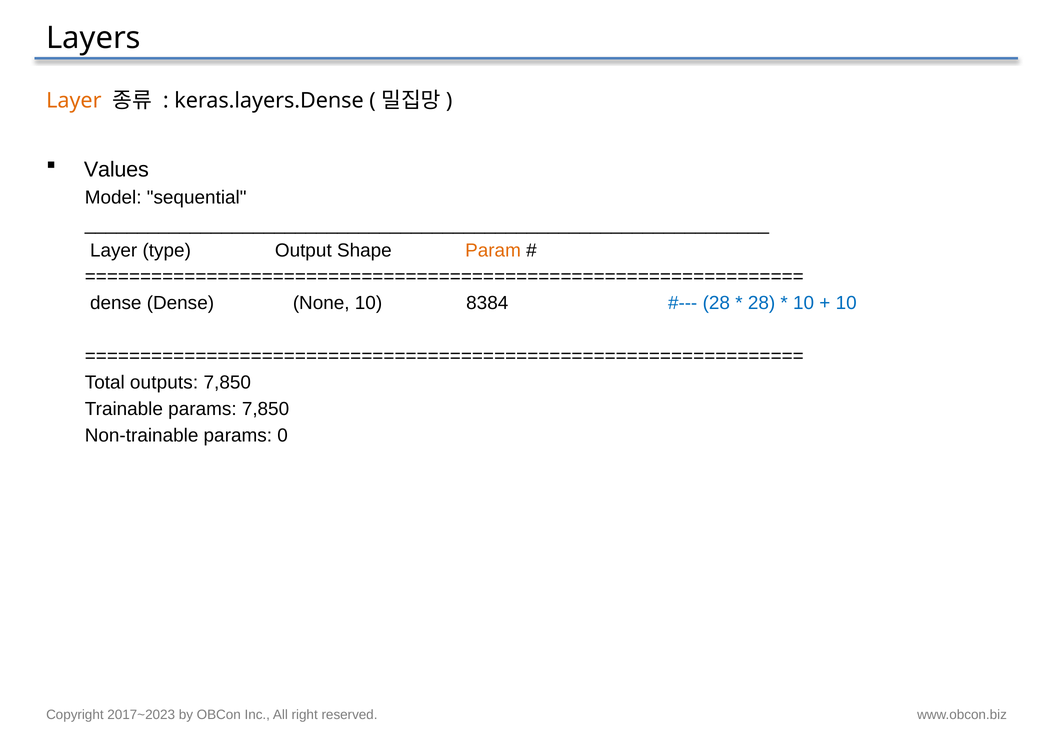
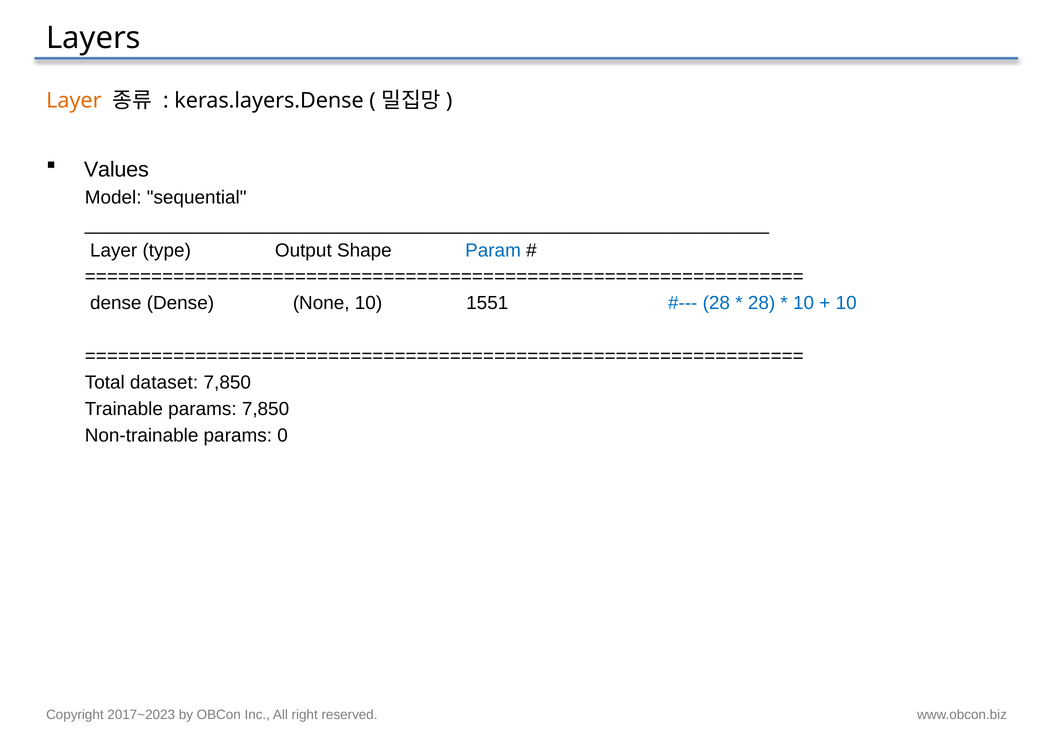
Param colour: orange -> blue (493, 250)
8384: 8384 -> 1551 (487, 303)
outputs: outputs -> dataset (164, 383)
